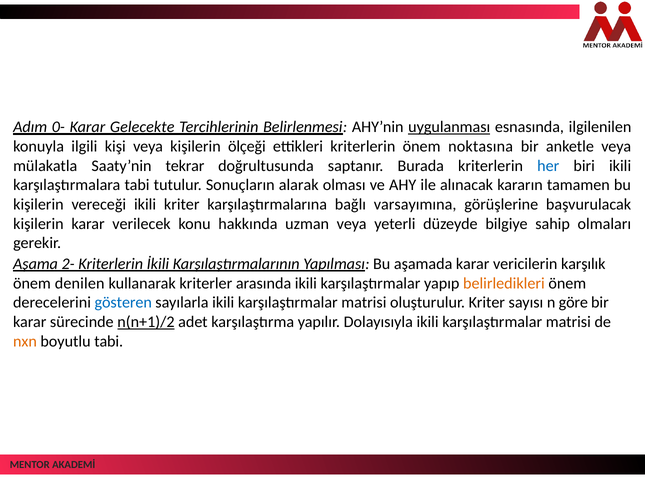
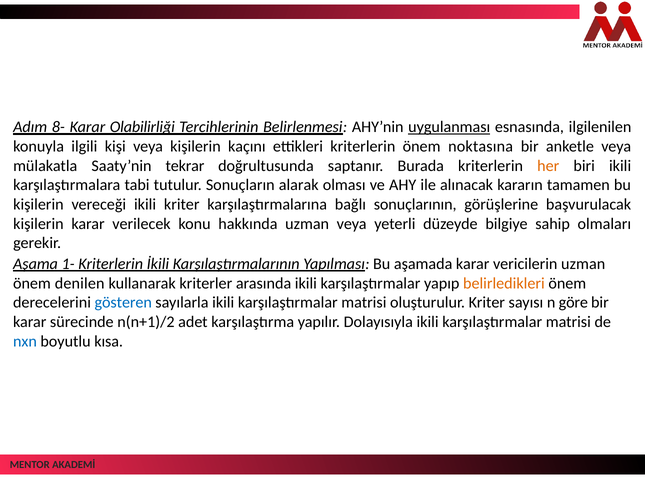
0-: 0- -> 8- (58, 127)
Gelecekte: Gelecekte -> Olabilirliği (142, 127)
ölçeği: ölçeği -> kaçını (247, 146)
her colour: blue -> orange (548, 166)
varsayımına: varsayımına -> sonuçlarının (415, 204)
2-: 2- -> 1- (68, 264)
vericilerin karşılık: karşılık -> uzman (583, 264)
n(n+1)/2 underline: present -> none (146, 322)
nxn colour: orange -> blue (25, 341)
boyutlu tabi: tabi -> kısa (109, 341)
